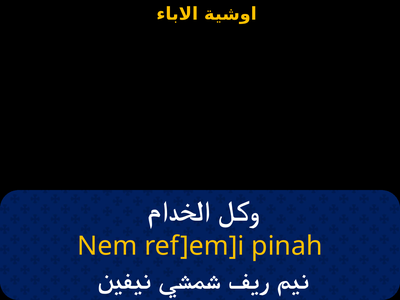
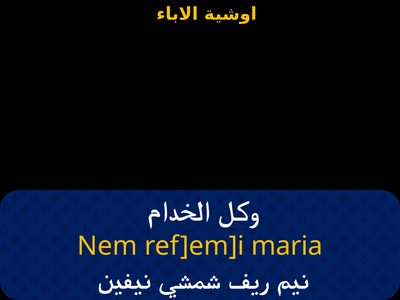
pinah: pinah -> maria (287, 246)
